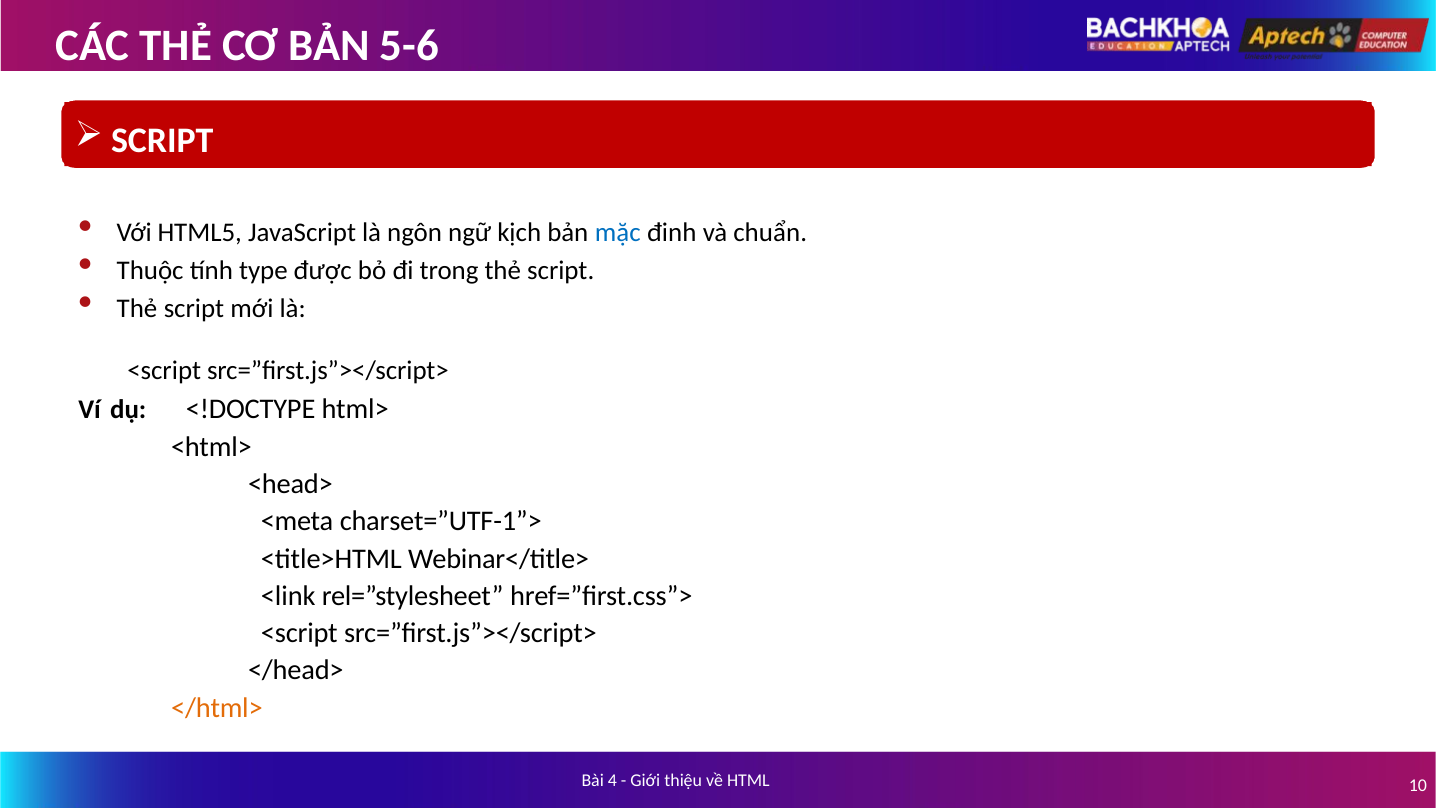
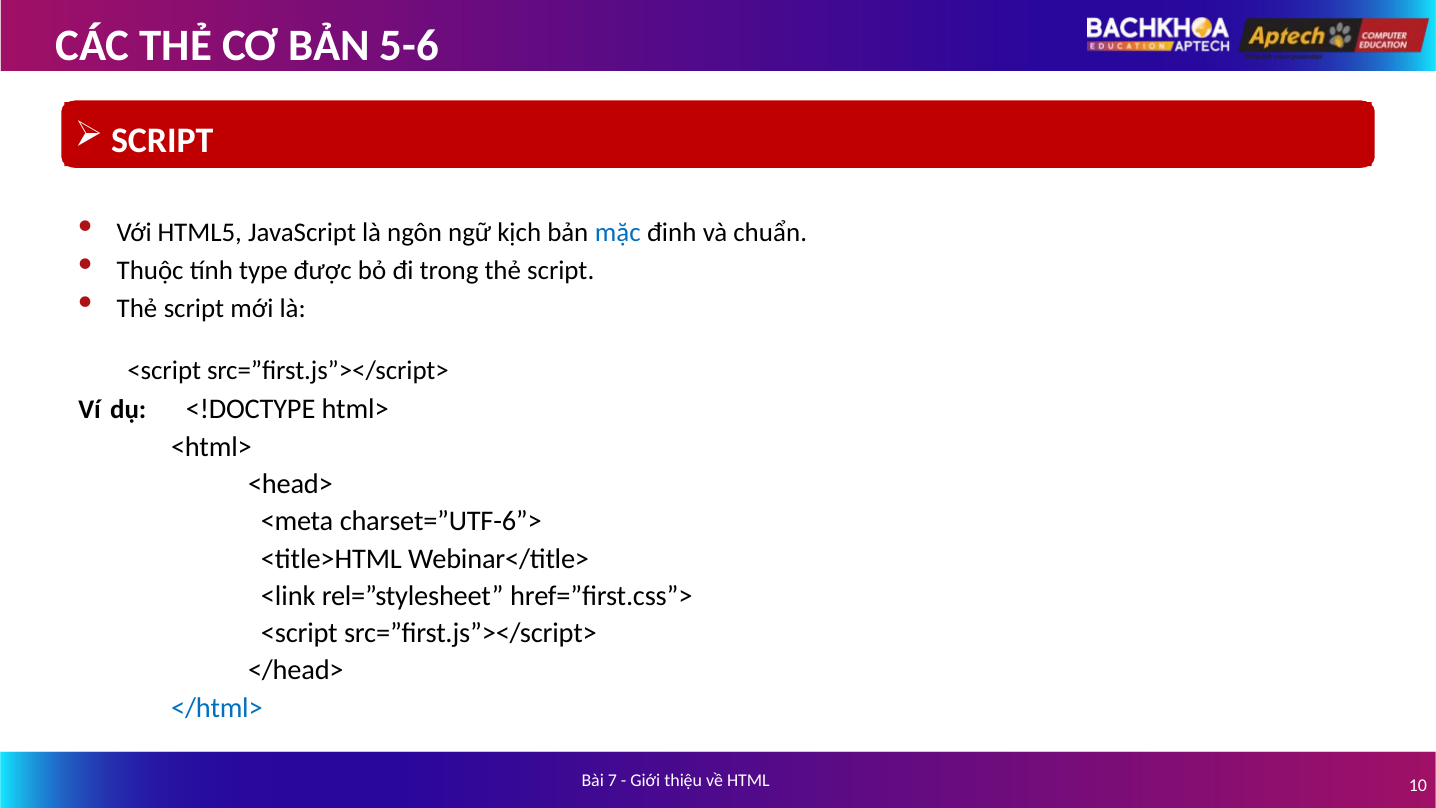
charset=”UTF-1”>: charset=”UTF-1”> -> charset=”UTF-6”> (441, 521)
</html> colour: orange -> blue (217, 708)
4: 4 -> 7 (612, 781)
